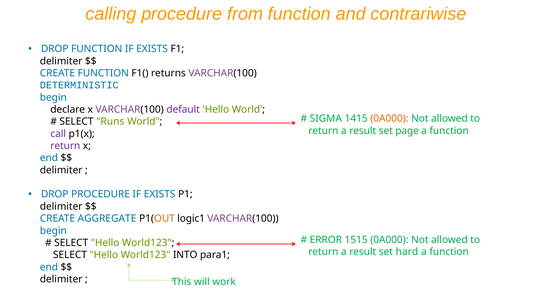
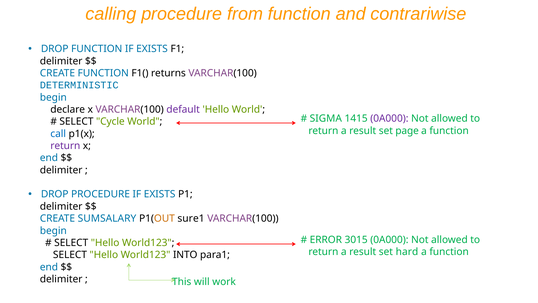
0A000 colour: orange -> purple (389, 119)
Runs: Runs -> Cycle (110, 121)
call colour: purple -> blue (58, 134)
AGGREGATE: AGGREGATE -> SUMSALARY (107, 218)
logic1: logic1 -> sure1 (191, 218)
1515: 1515 -> 3015 (356, 239)
